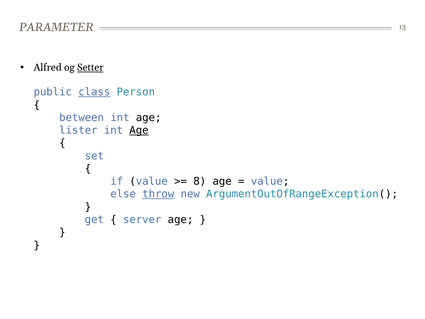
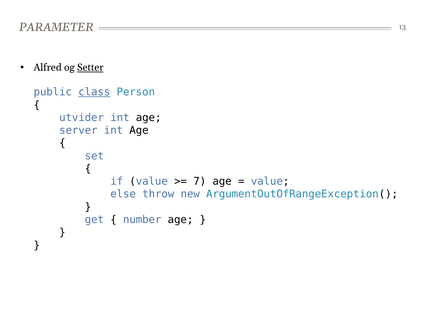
between: between -> utvider (82, 118)
lister: lister -> server (78, 130)
Age underline: present -> none (139, 130)
8: 8 -> 7 (200, 181)
throw underline: present -> none (158, 194)
server: server -> number (142, 220)
